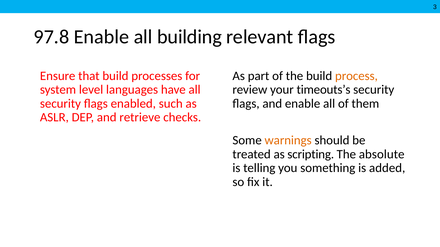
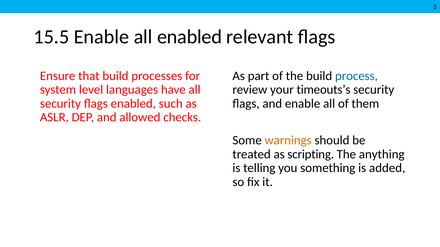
97.8: 97.8 -> 15.5 (51, 37)
all building: building -> enabled (190, 37)
process colour: orange -> blue (356, 76)
retrieve: retrieve -> allowed (140, 118)
absolute: absolute -> anything (382, 155)
